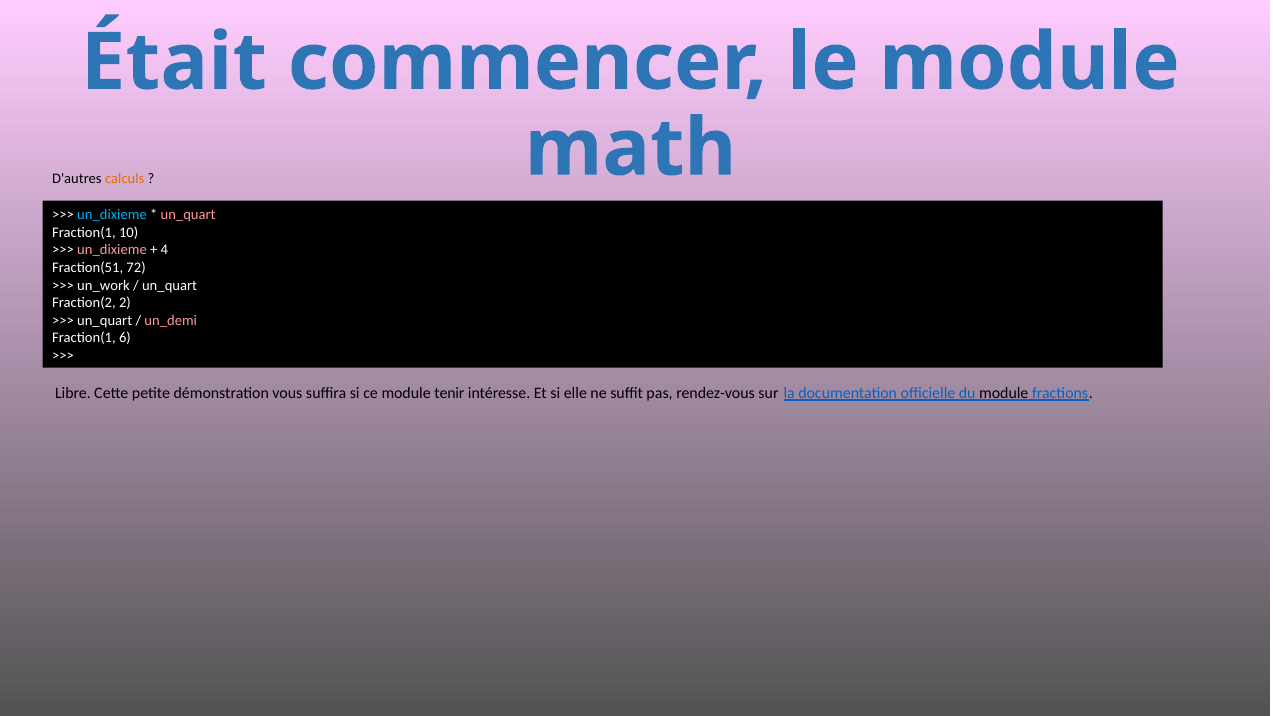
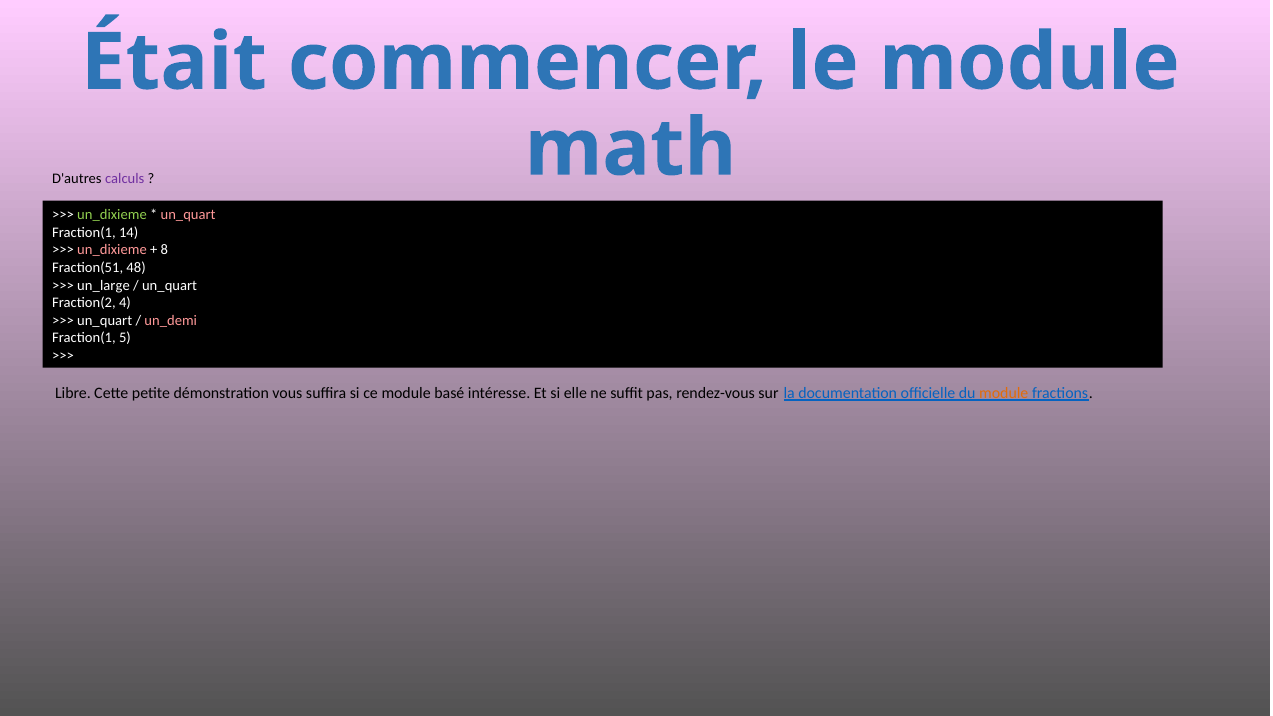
calculs colour: orange -> purple (125, 179)
un_dixieme colour: light blue -> light green (112, 215)
10: 10 -> 14 (129, 233)
4: 4 -> 8 (164, 250)
72: 72 -> 48 (136, 268)
un_work: un_work -> un_large (104, 285)
2: 2 -> 4 (125, 303)
6: 6 -> 5 (125, 338)
tenir: tenir -> basé (449, 393)
module colour: black -> orange (1004, 393)
